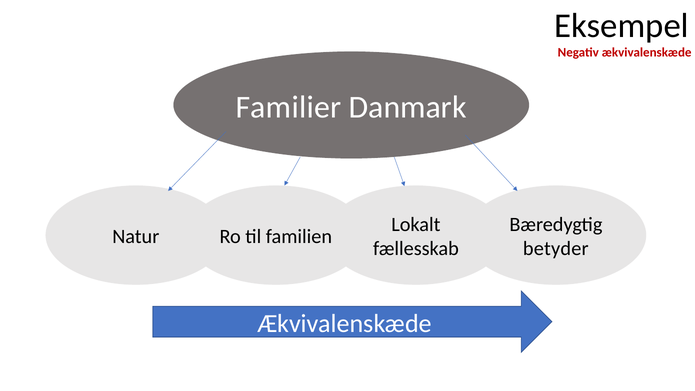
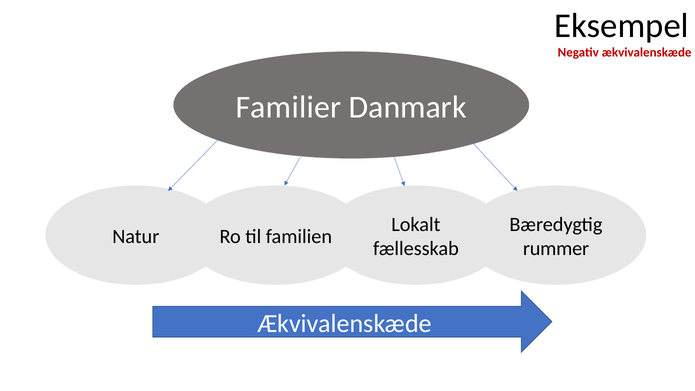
betyder: betyder -> rummer (556, 249)
